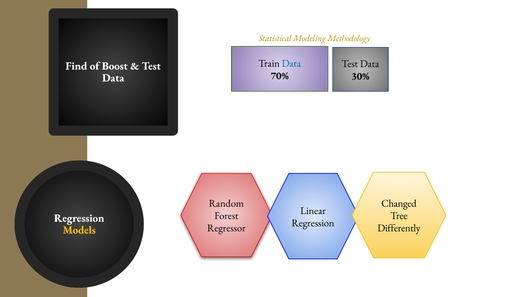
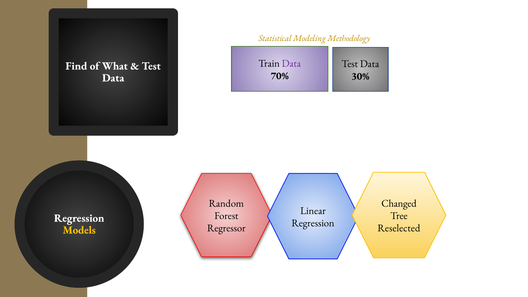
Data colour: blue -> purple (291, 63)
Boost: Boost -> What (115, 66)
Differently: Differently -> Reselected (399, 228)
